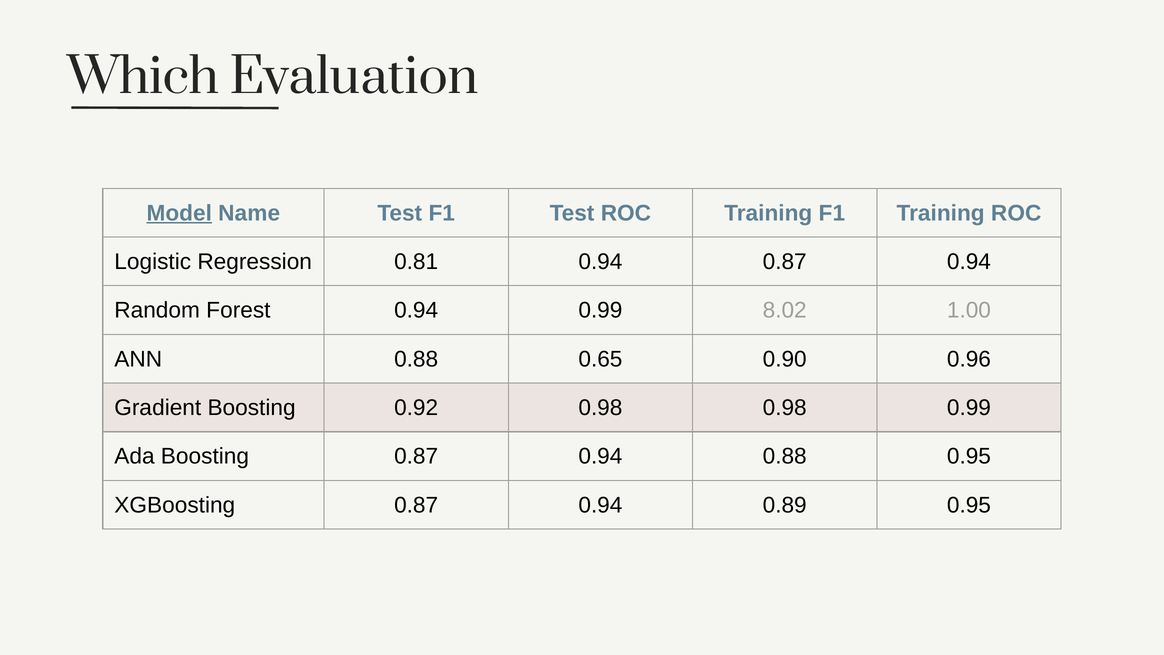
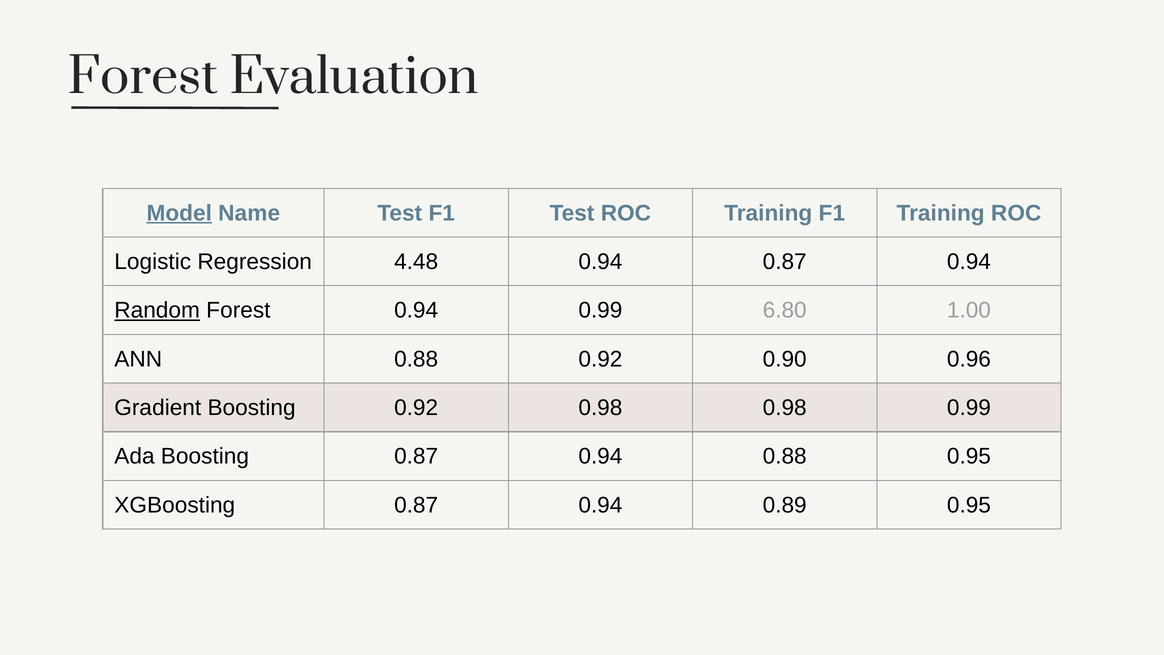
Which: Which -> Forest (143, 77)
0.81: 0.81 -> 4.48 (416, 262)
Random underline: none -> present (157, 310)
8.02: 8.02 -> 6.80 (785, 310)
0.88 0.65: 0.65 -> 0.92 (600, 359)
